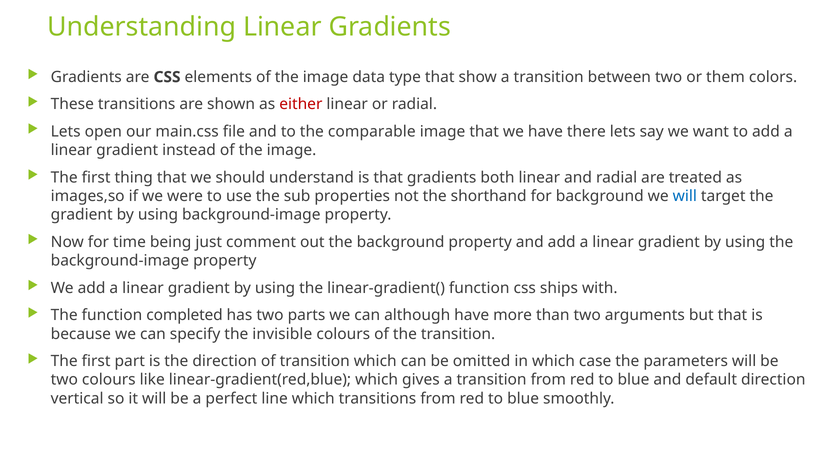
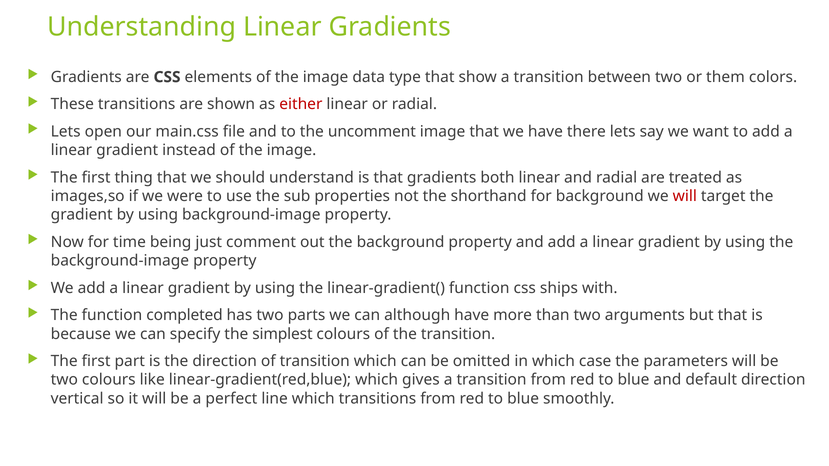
comparable: comparable -> uncomment (372, 132)
will colour: blue -> red (685, 196)
invisible: invisible -> simplest (282, 334)
